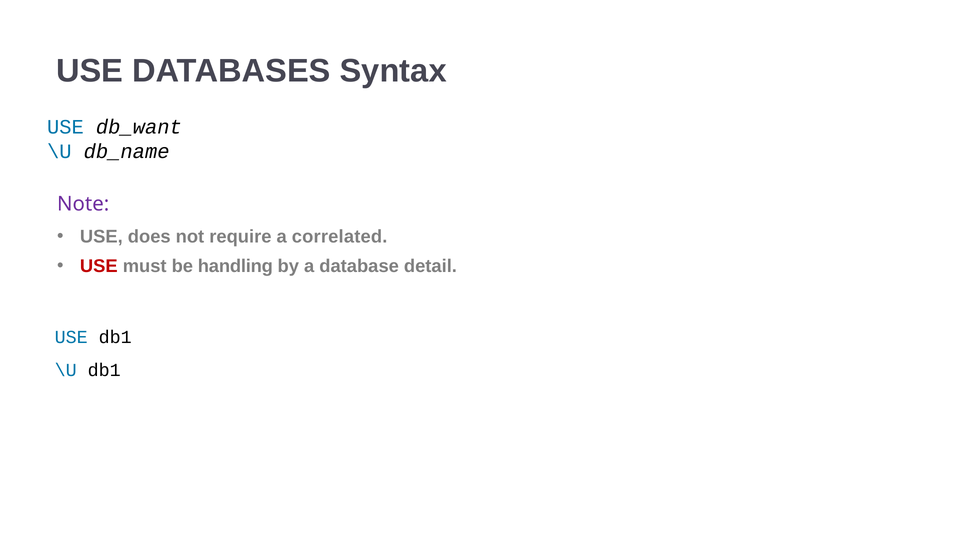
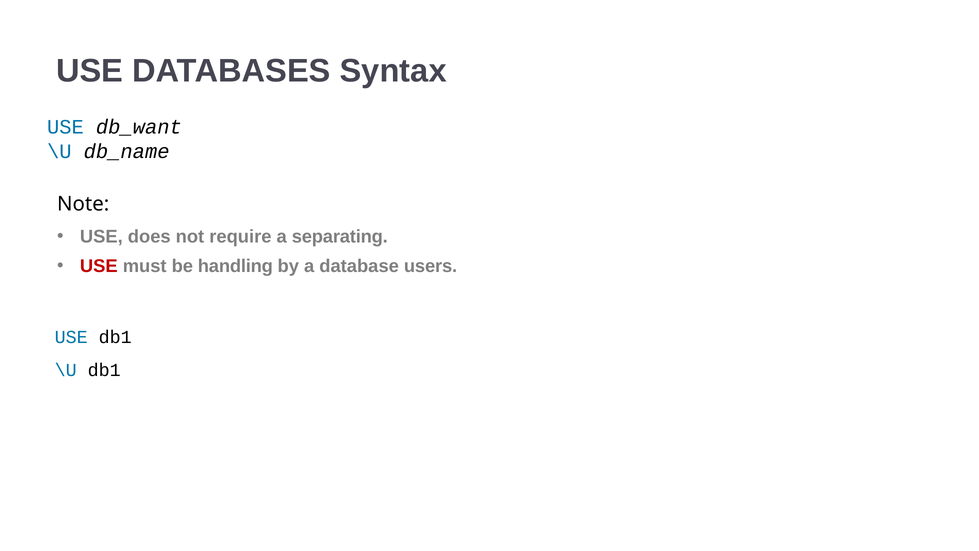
Note colour: purple -> black (83, 204)
correlated: correlated -> separating (340, 237)
detail: detail -> users (431, 266)
